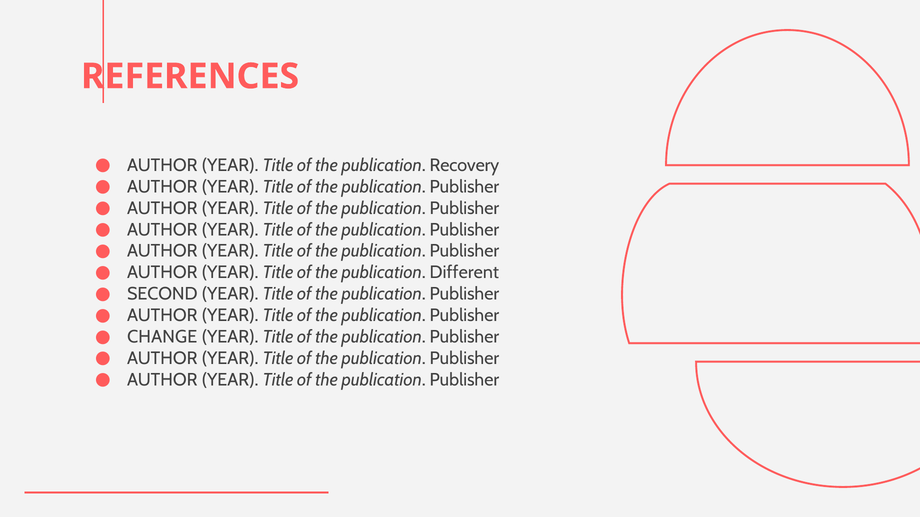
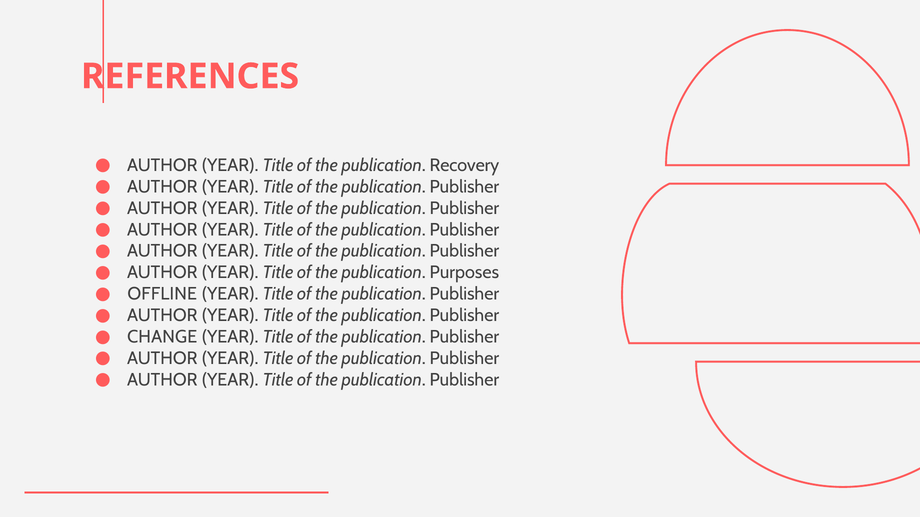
Different: Different -> Purposes (464, 273)
SECOND: SECOND -> OFFLINE (162, 294)
